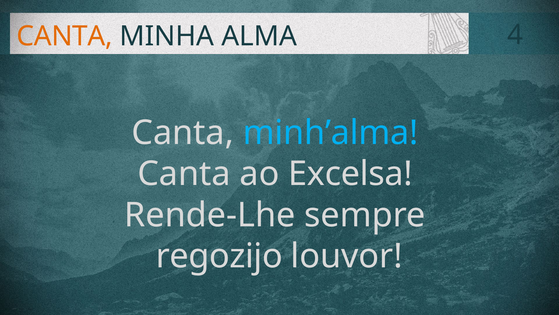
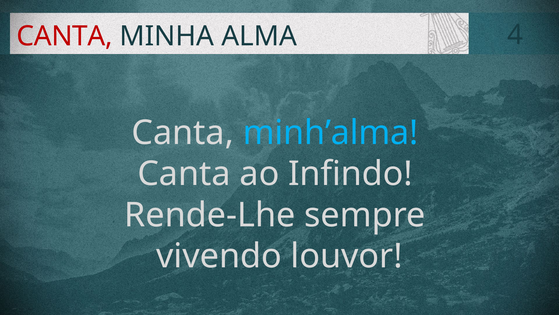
CANTA colour: orange -> red (65, 36)
Excelsa: Excelsa -> Infindo (350, 174)
regozijo: regozijo -> vivendo (219, 256)
